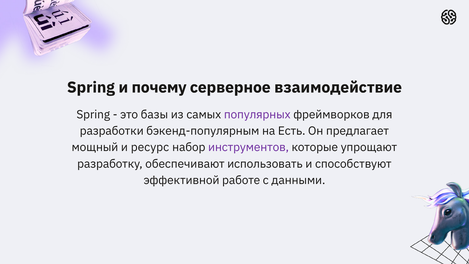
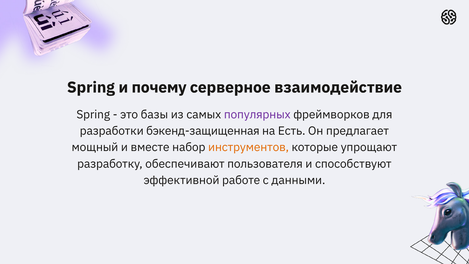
бэкенд-популярным: бэкенд-популярным -> бэкенд-защищенная (203, 131)
ресурс: ресурс -> вместе (150, 147)
инструментов colour: purple -> orange (249, 147)
использовать: использовать -> пользователя (265, 164)
